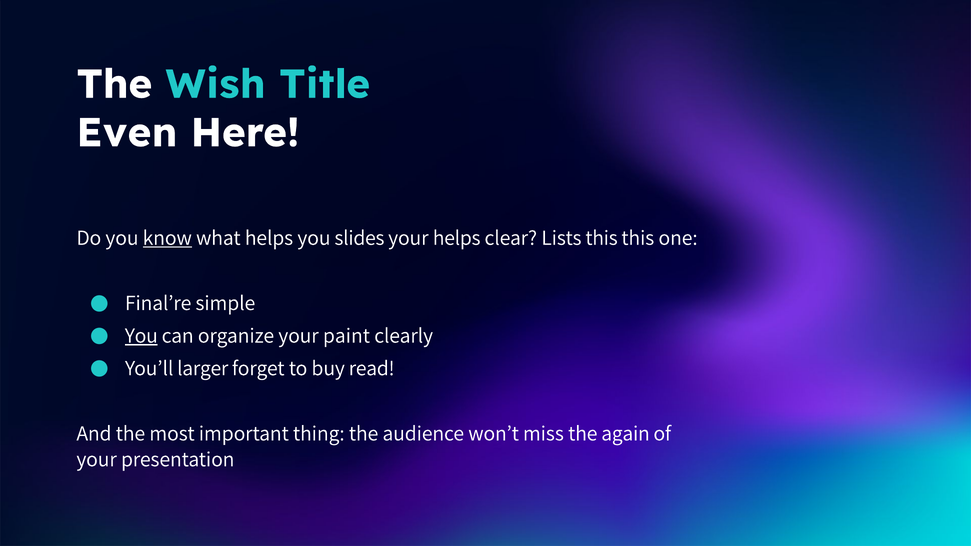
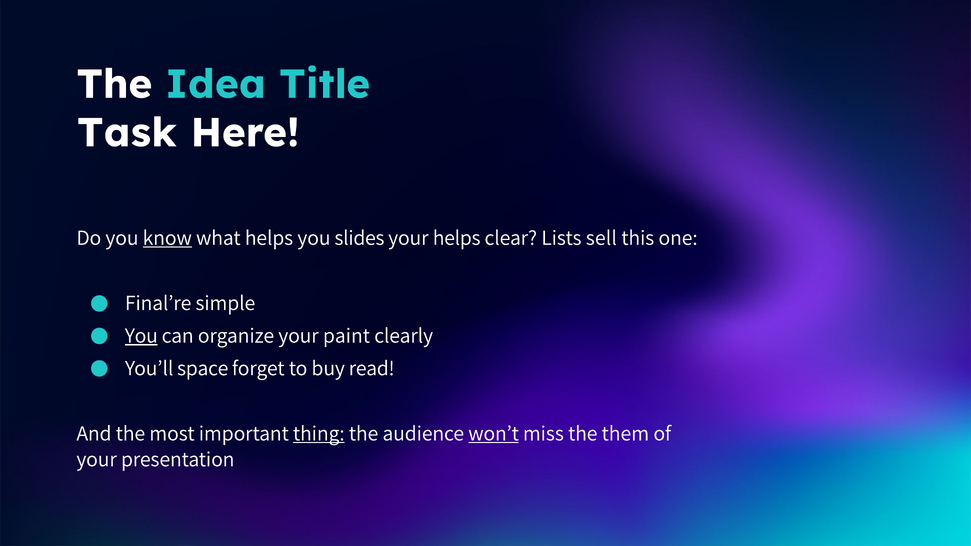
Wish: Wish -> Idea (216, 84)
Even: Even -> Task (127, 133)
Lists this: this -> sell (601, 238)
larger: larger -> space (203, 368)
thing underline: none -> present (319, 433)
won’t underline: none -> present (494, 433)
again: again -> them (625, 433)
